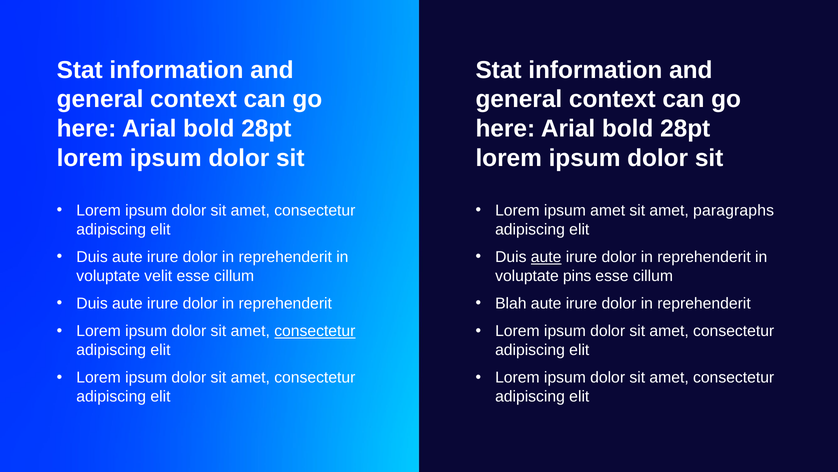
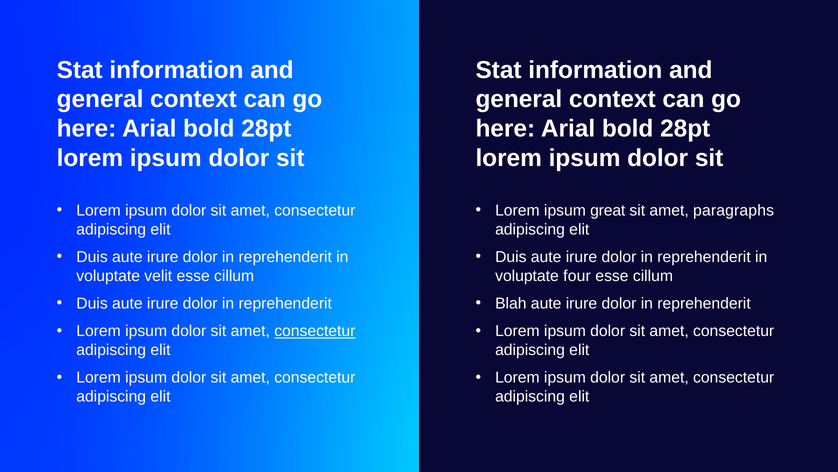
ipsum amet: amet -> great (608, 210)
aute underline: present -> none (546, 257)
pins: pins -> four (577, 276)
